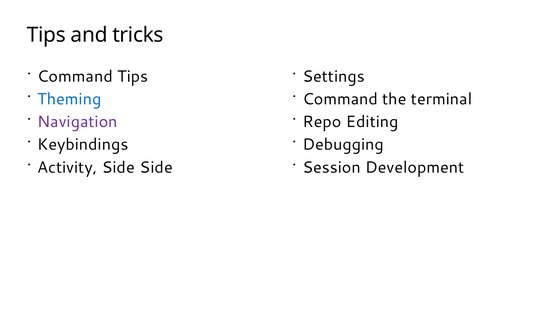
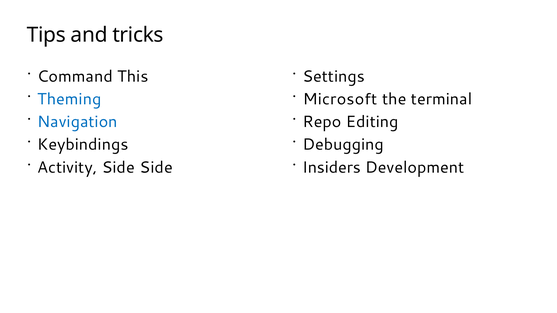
Command Tips: Tips -> This (133, 76)
Command: Command -> Microsoft (340, 99)
Navigation colour: purple -> blue (77, 122)
Session: Session -> Insiders (332, 167)
